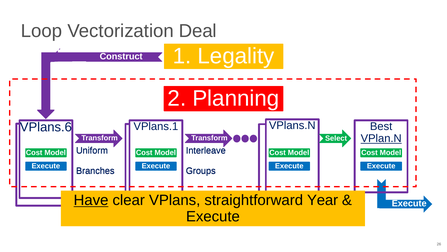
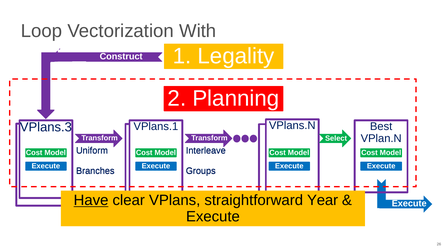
Deal: Deal -> With (198, 31)
VPlans.6: VPlans.6 -> VPlans.3 (46, 127)
VPlan.N underline: present -> none (381, 138)
